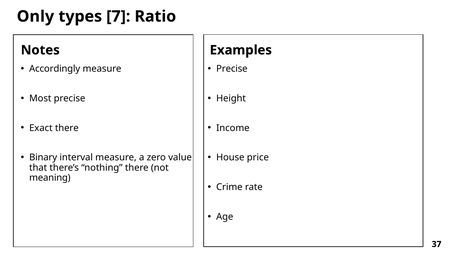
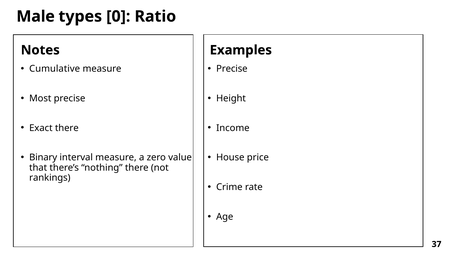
Only: Only -> Male (36, 16)
7: 7 -> 0 (118, 16)
Accordingly: Accordingly -> Cumulative (55, 69)
meaning: meaning -> rankings (50, 178)
